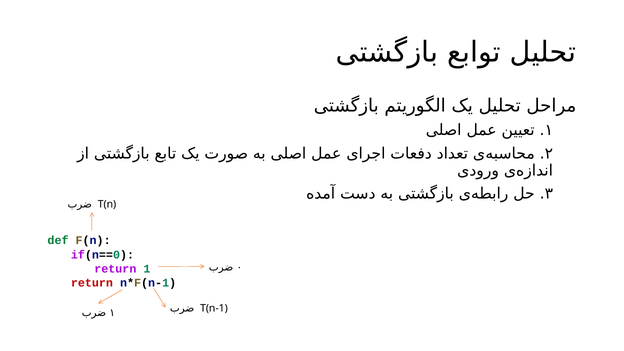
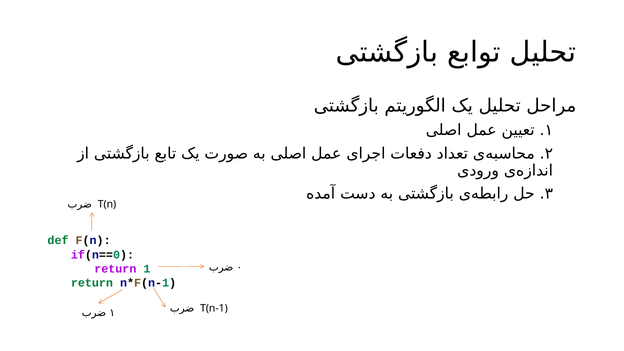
return colour: red -> green (92, 283)
